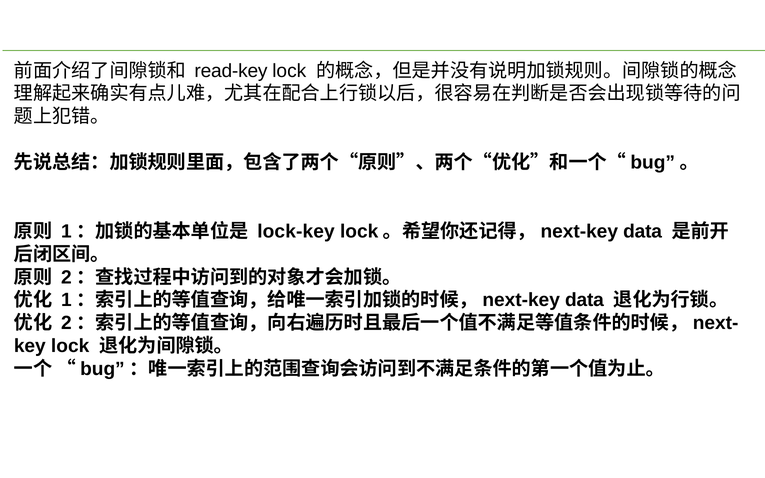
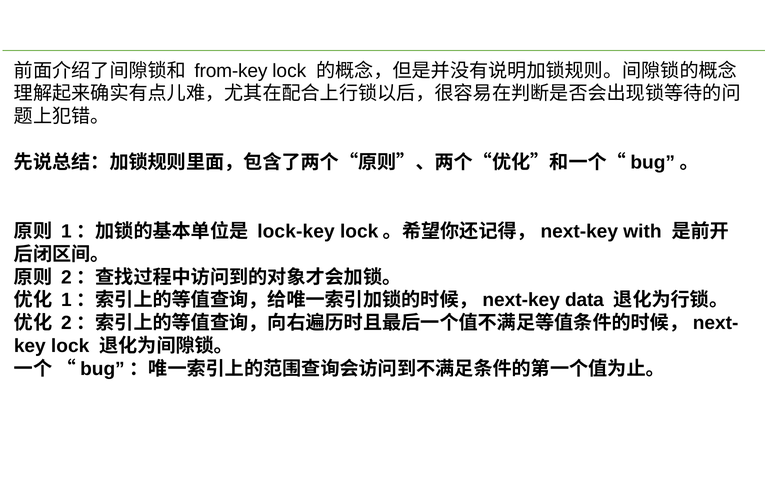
read-key: read-key -> from-key (231, 71)
data: data -> with (642, 231)
